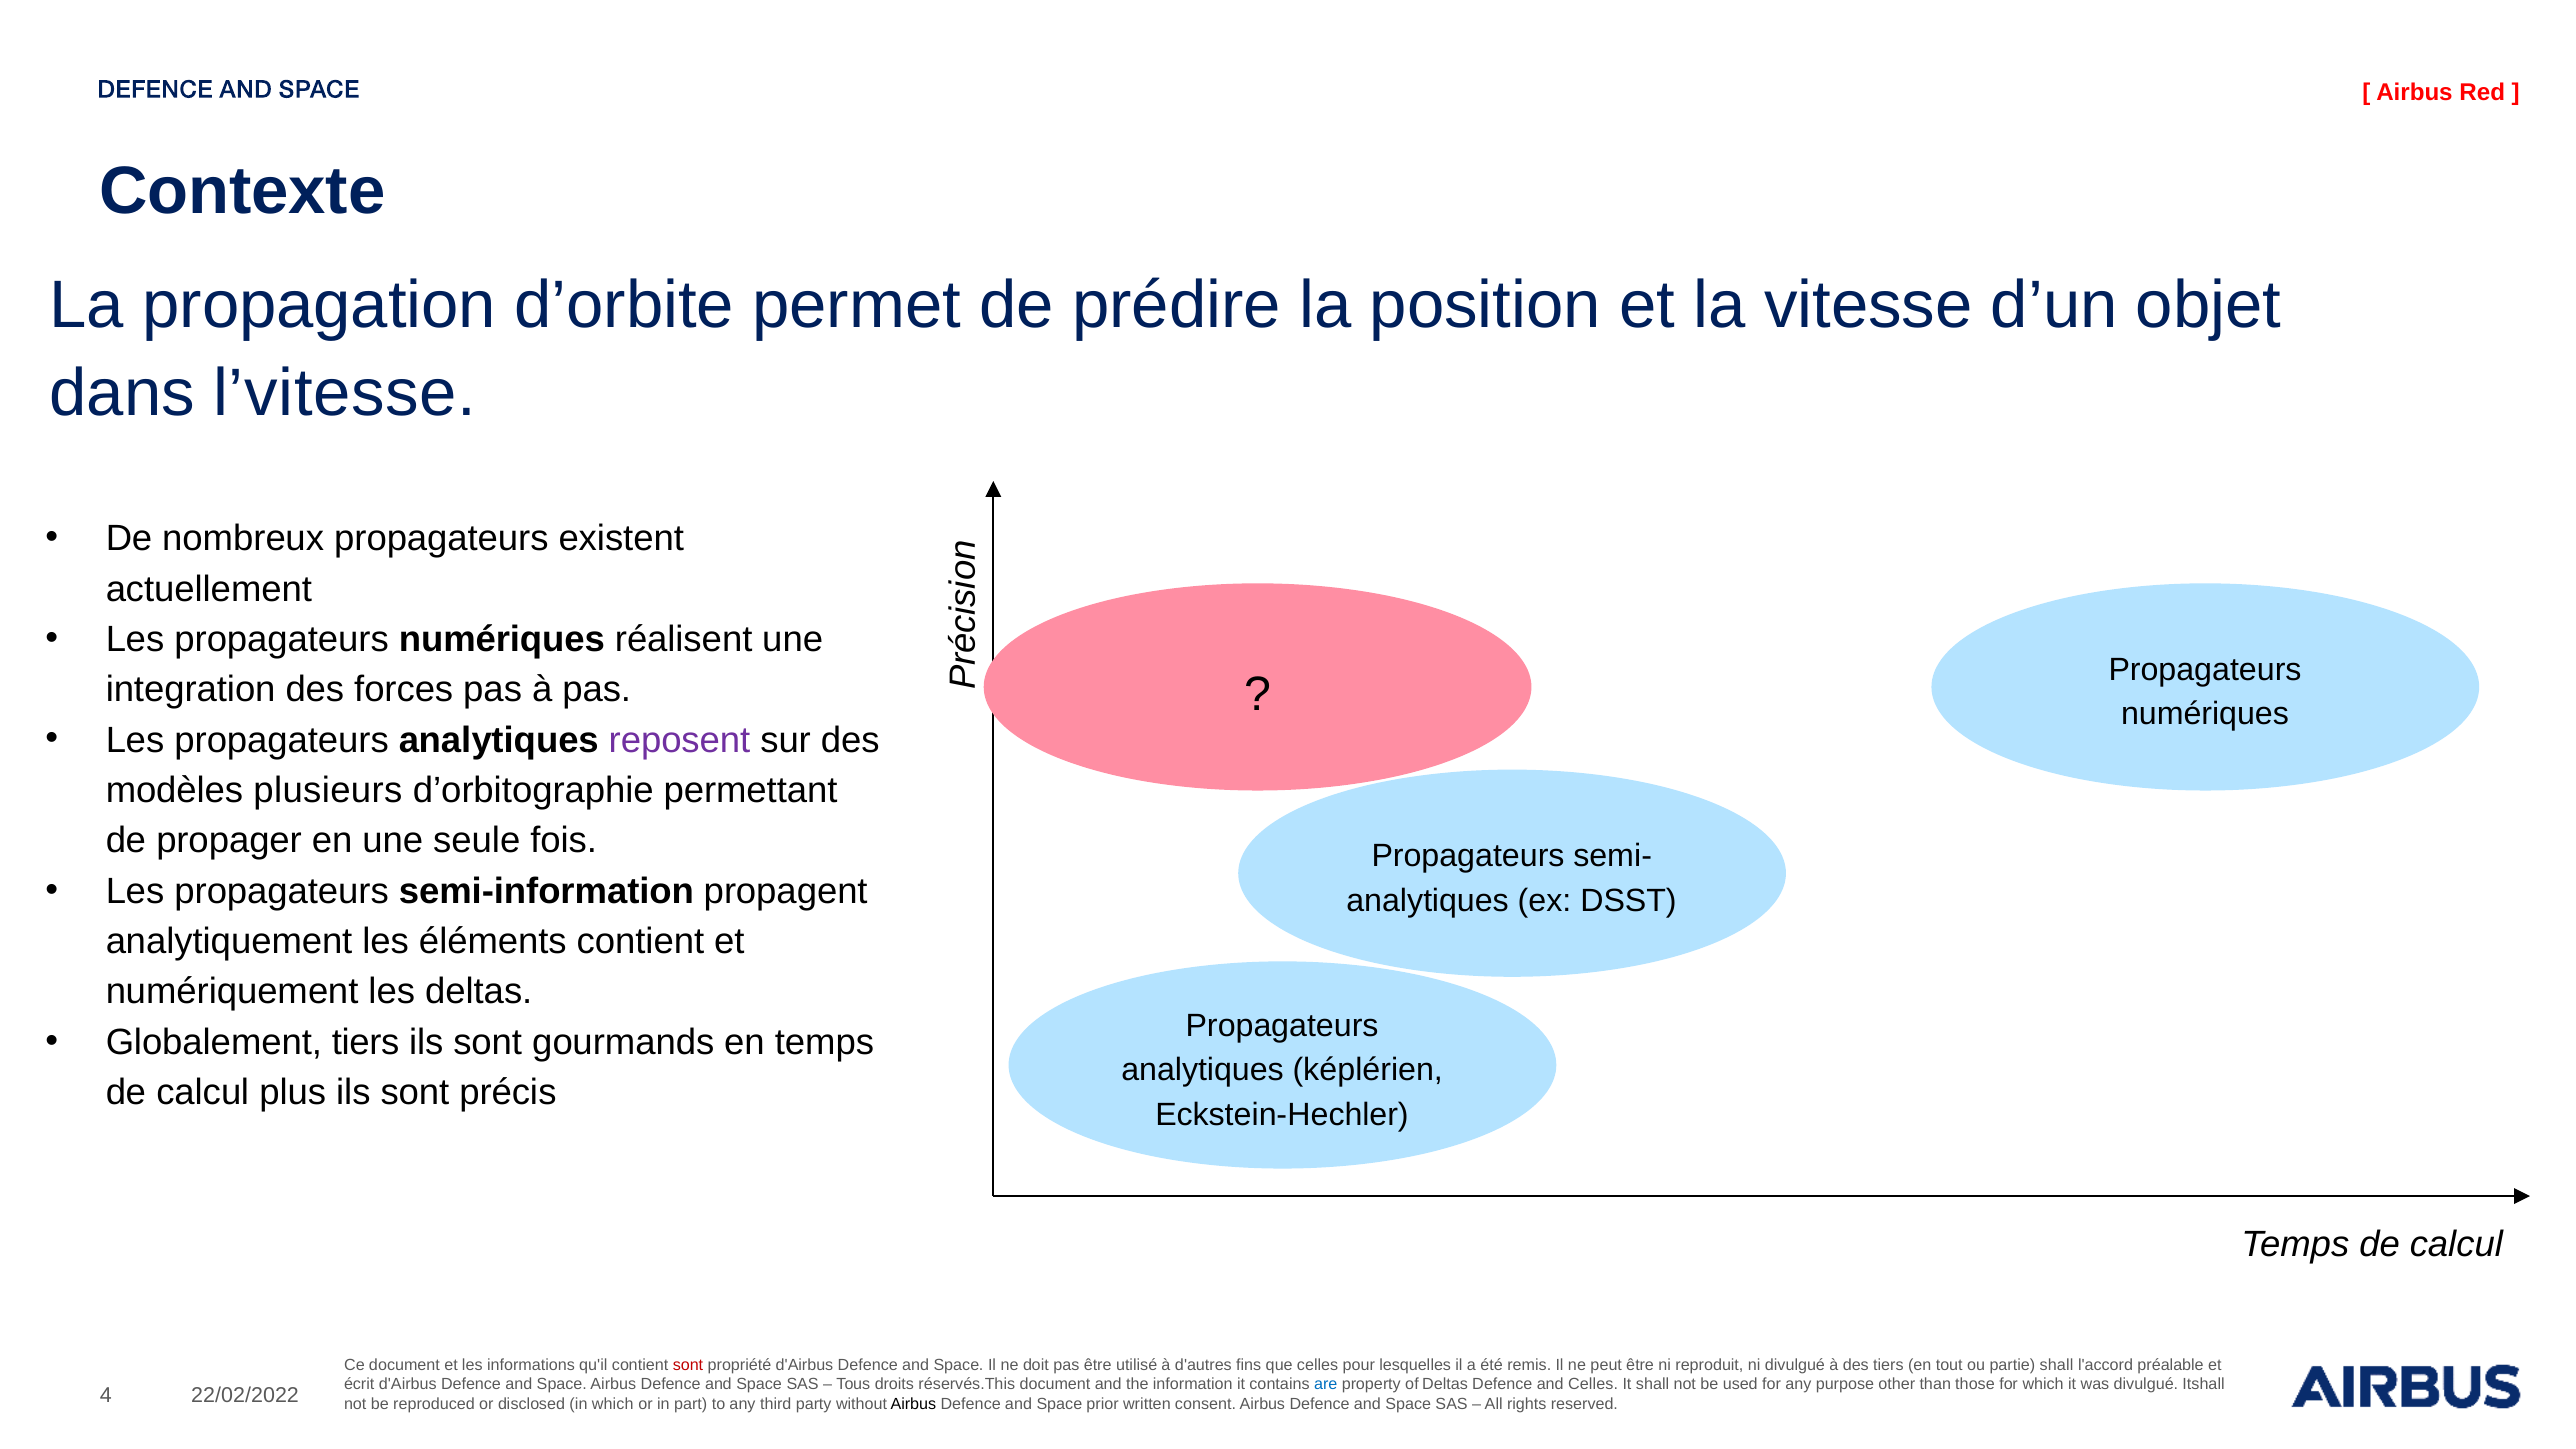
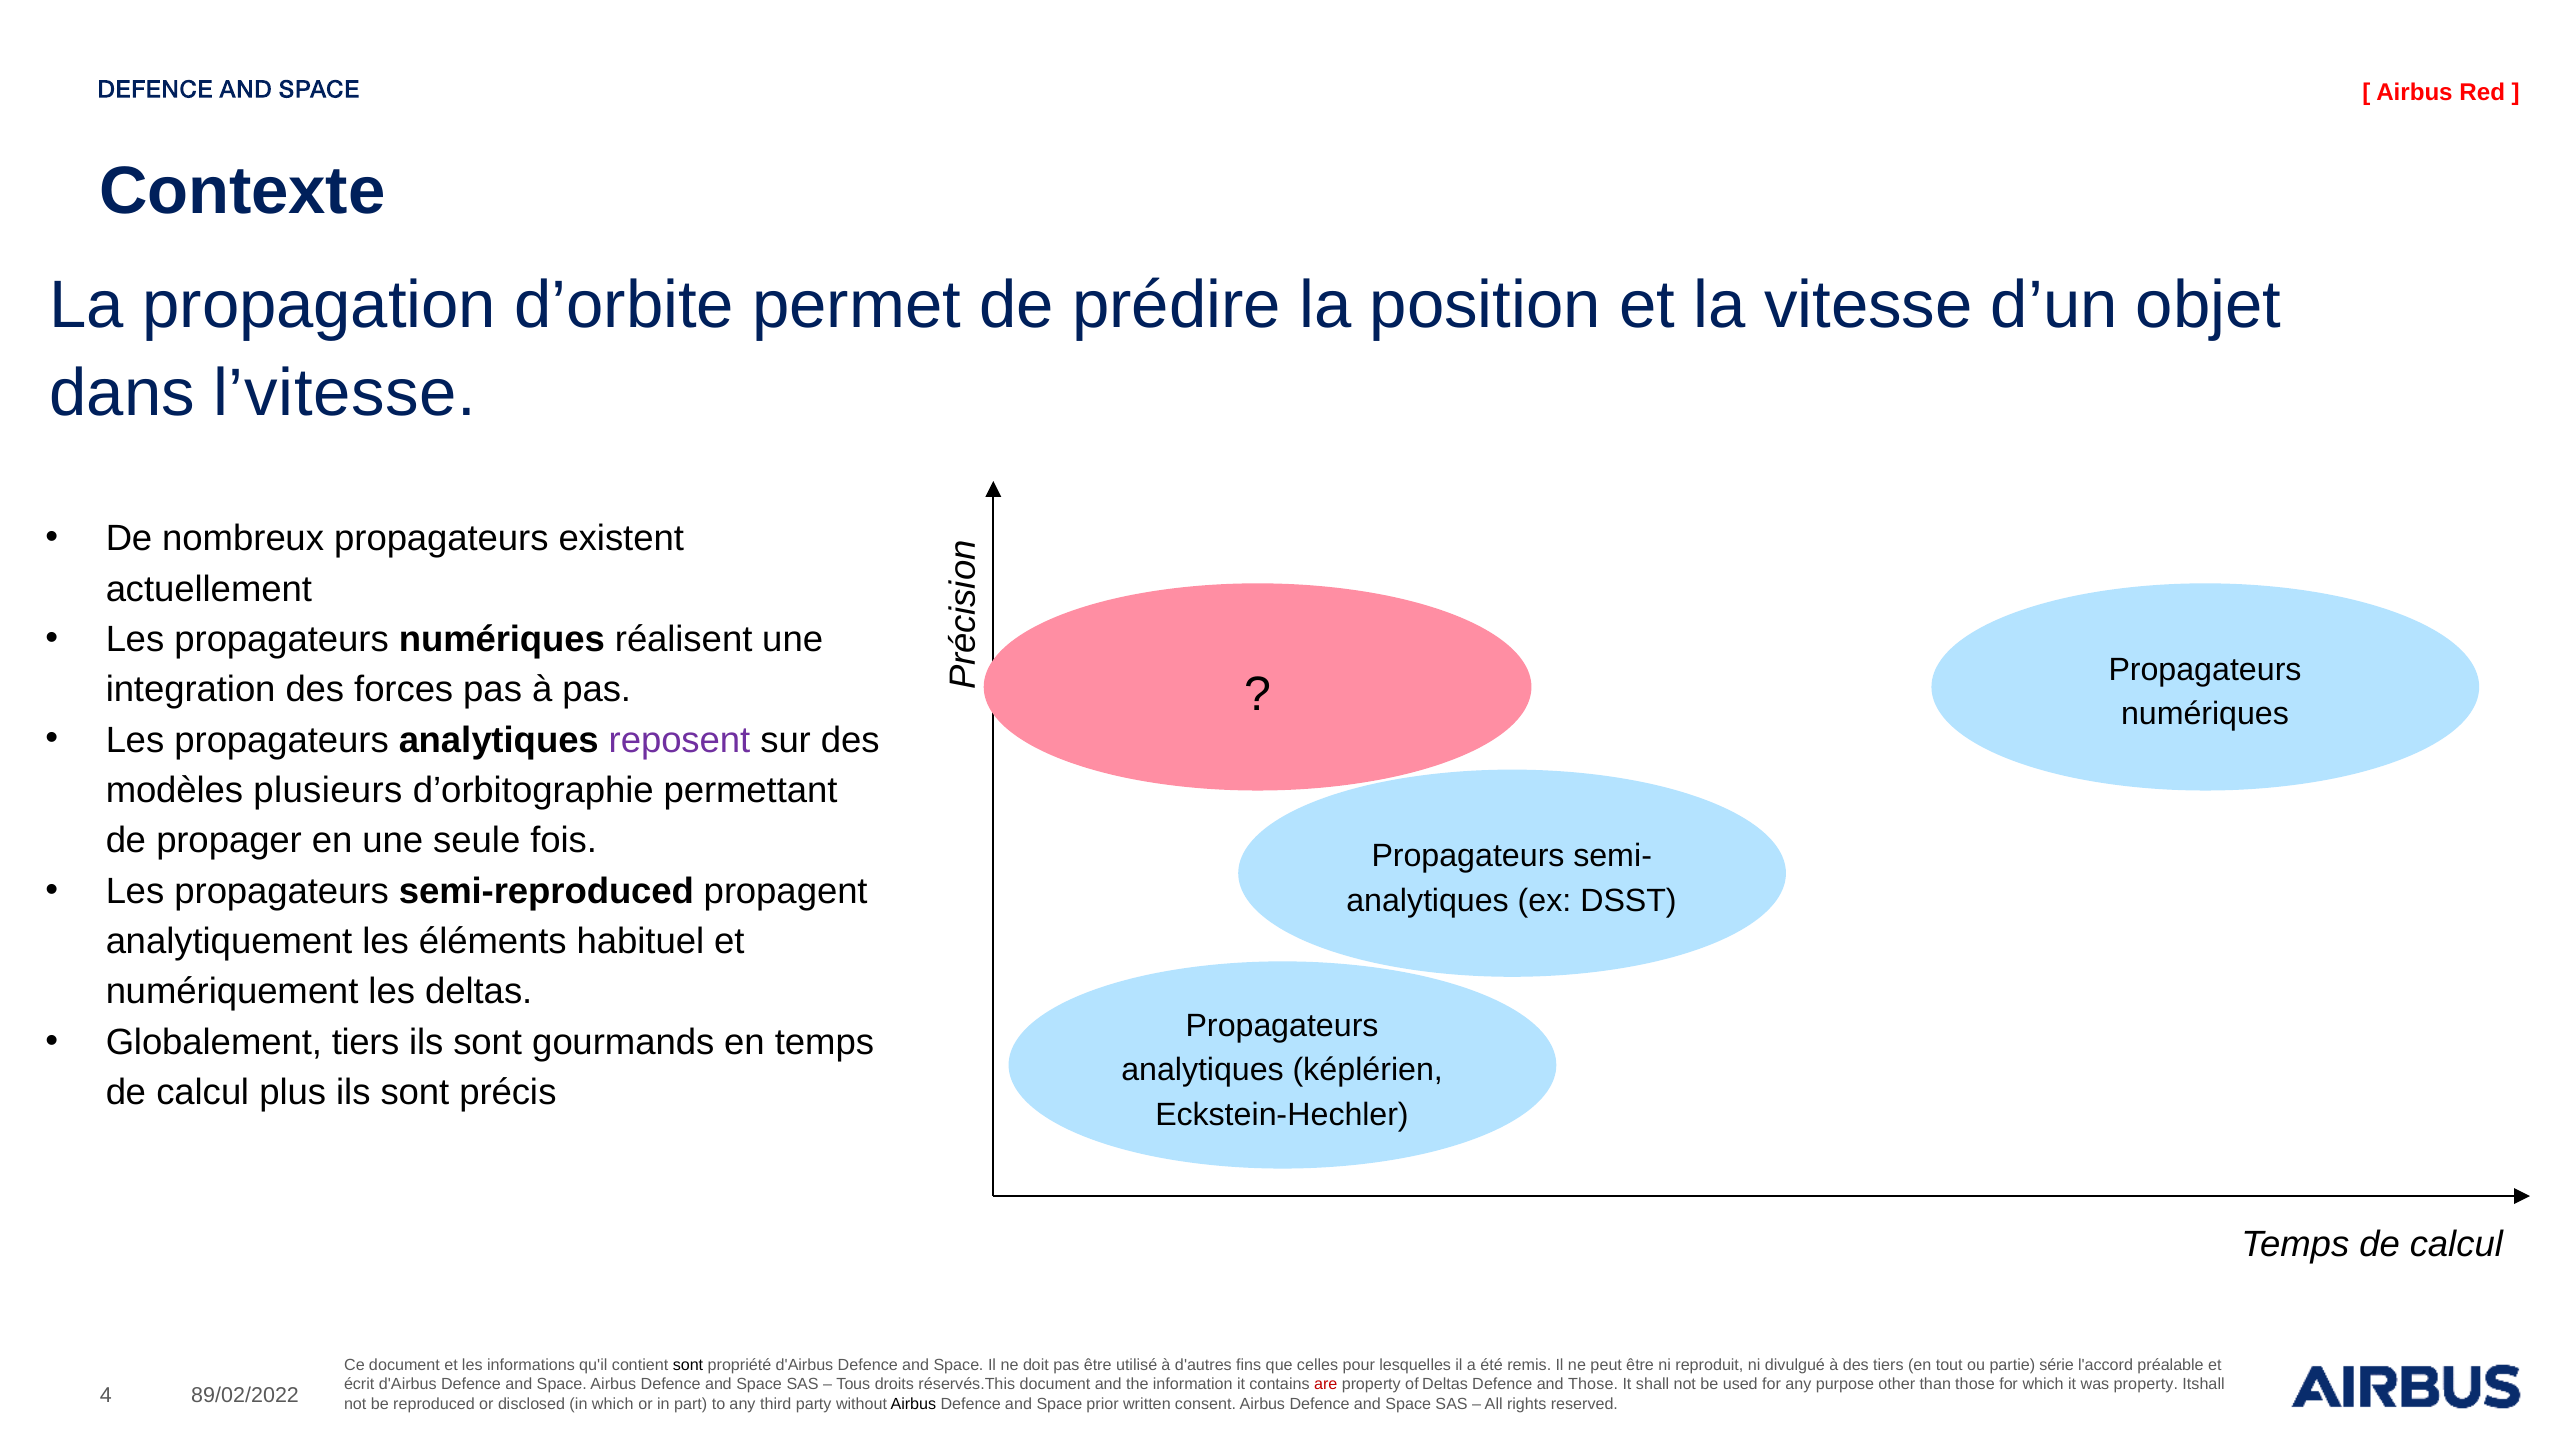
semi-information: semi-information -> semi-reproduced (546, 891)
éléments contient: contient -> habituel (640, 941)
sont colour: red -> black (688, 1365)
partie shall: shall -> série (2057, 1365)
are colour: blue -> red (1326, 1384)
and Celles: Celles -> Those (1593, 1384)
was divulgué: divulgué -> property (2146, 1384)
22/02/2022: 22/02/2022 -> 89/02/2022 (245, 1396)
